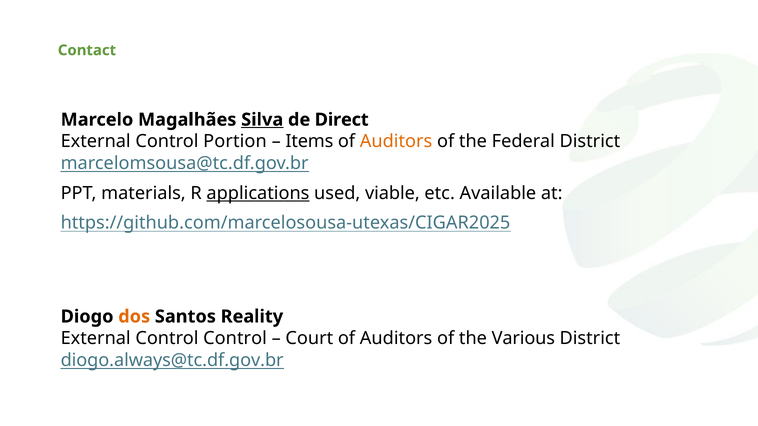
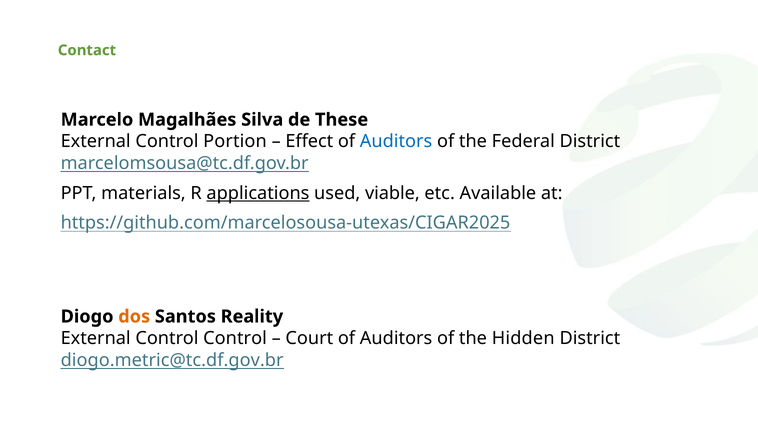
Silva underline: present -> none (262, 120)
Direct: Direct -> These (342, 120)
Items: Items -> Effect (309, 142)
Auditors colour: orange -> blue (396, 142)
Various: Various -> Hidden (523, 339)
diogo.always@tc.df.gov.br: diogo.always@tc.df.gov.br -> diogo.metric@tc.df.gov.br (172, 360)
